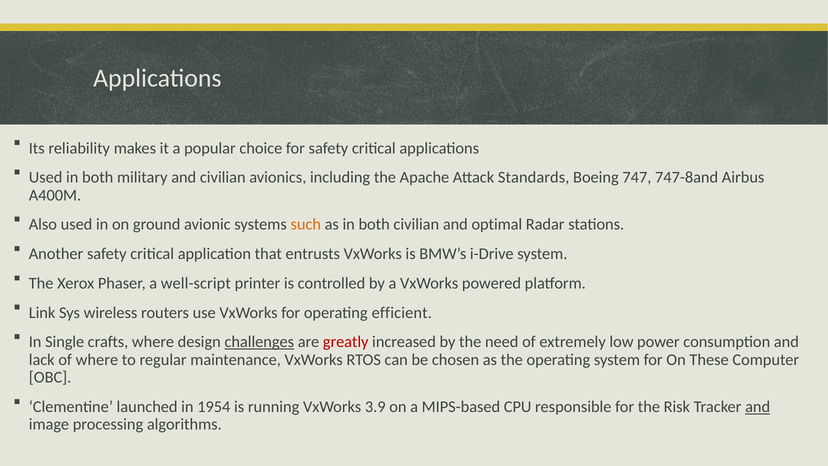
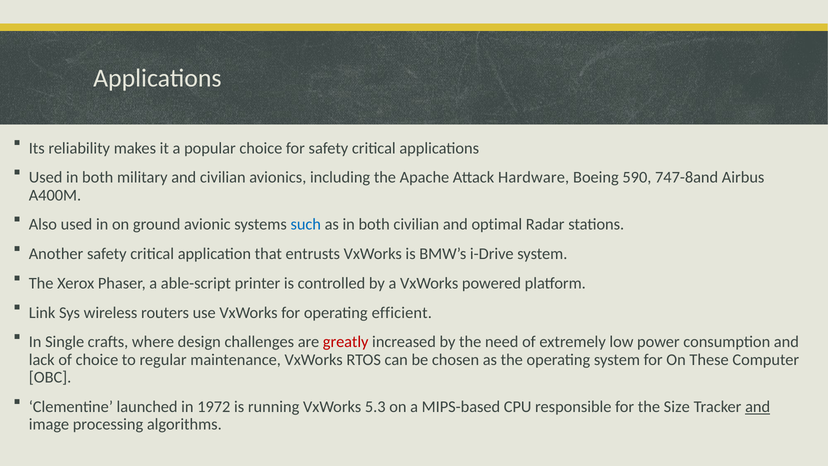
Standards: Standards -> Hardware (534, 177)
747: 747 -> 590 (637, 177)
such colour: orange -> blue (306, 224)
well-script: well-script -> able-script (196, 283)
challenges underline: present -> none (259, 342)
of where: where -> choice (97, 360)
1954: 1954 -> 1972 (214, 407)
3.9: 3.9 -> 5.3 (375, 407)
Risk: Risk -> Size (677, 407)
